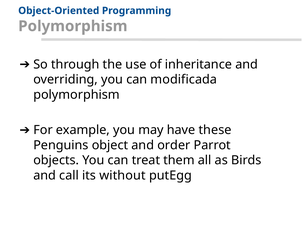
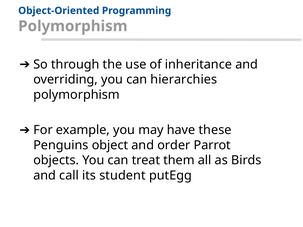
modificada: modificada -> hierarchies (184, 80)
without: without -> student (123, 176)
